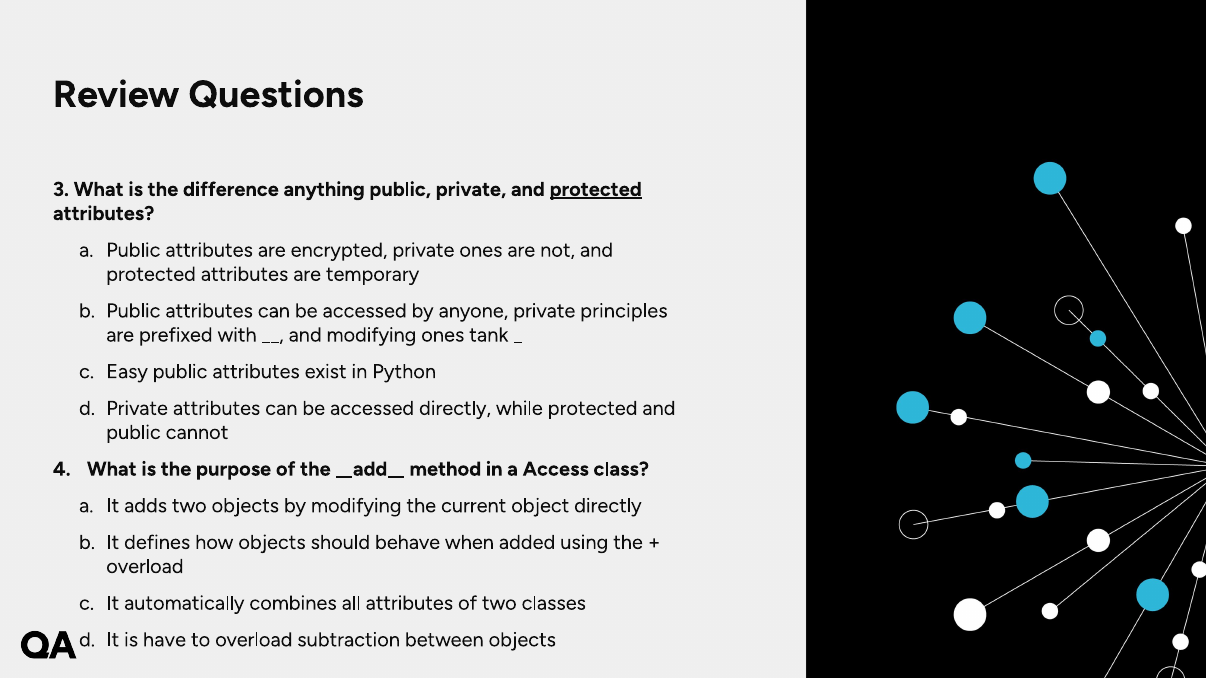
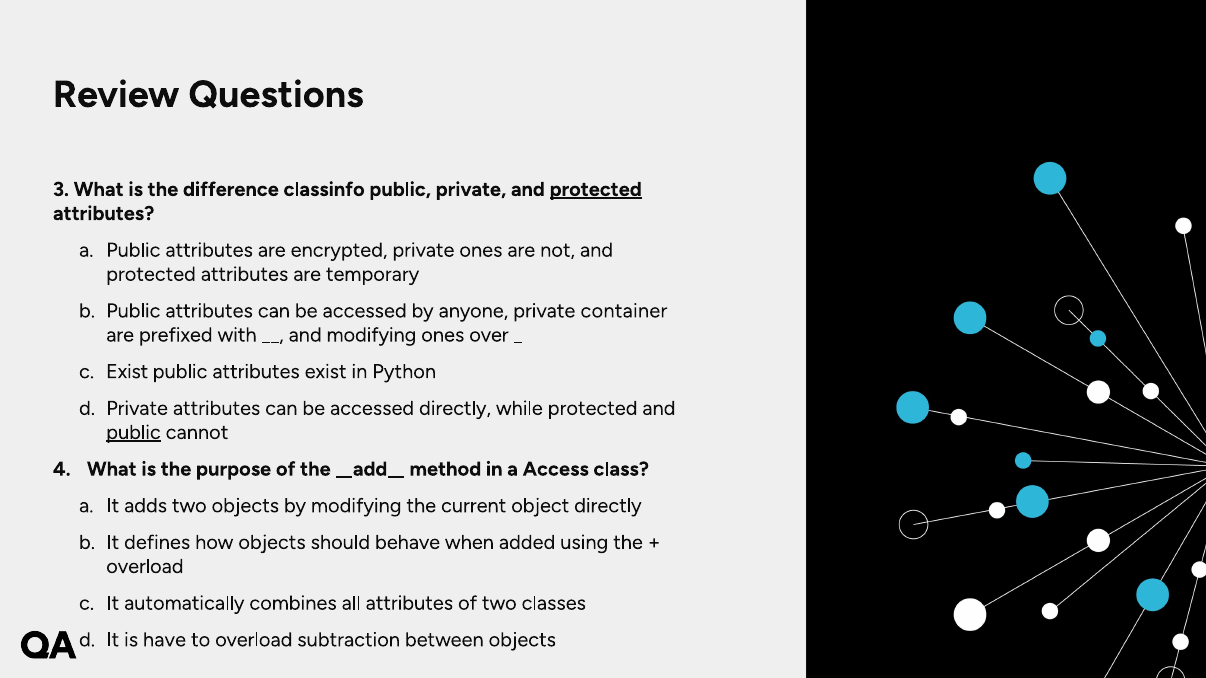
anything: anything -> classinfo (324, 189)
principles: principles -> container (624, 311)
tank: tank -> over (489, 335)
Easy: Easy -> Exist (127, 372)
public underline: none -> present (133, 433)
